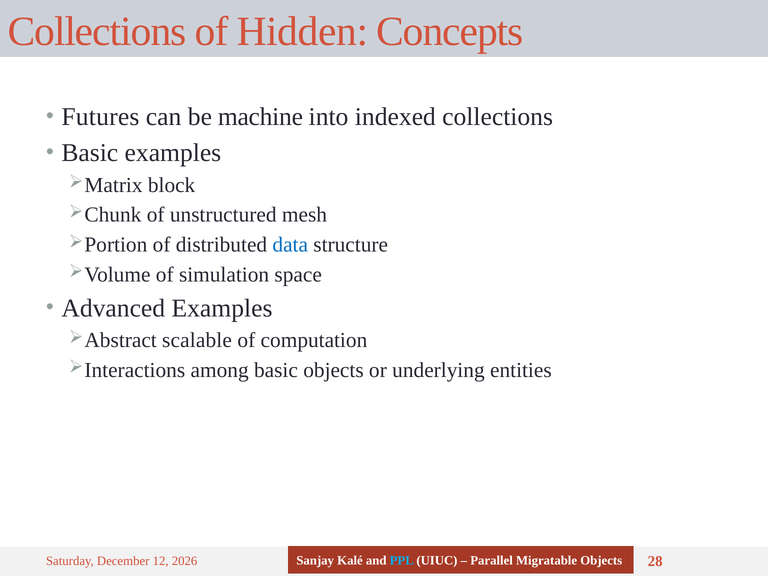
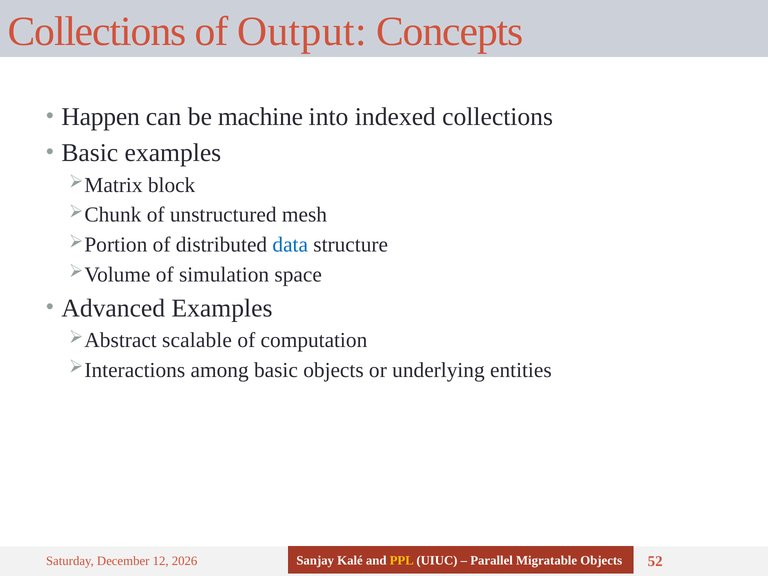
Hidden: Hidden -> Output (302, 32)
Futures: Futures -> Happen (101, 117)
PPL colour: light blue -> yellow (402, 561)
28: 28 -> 52 (655, 561)
